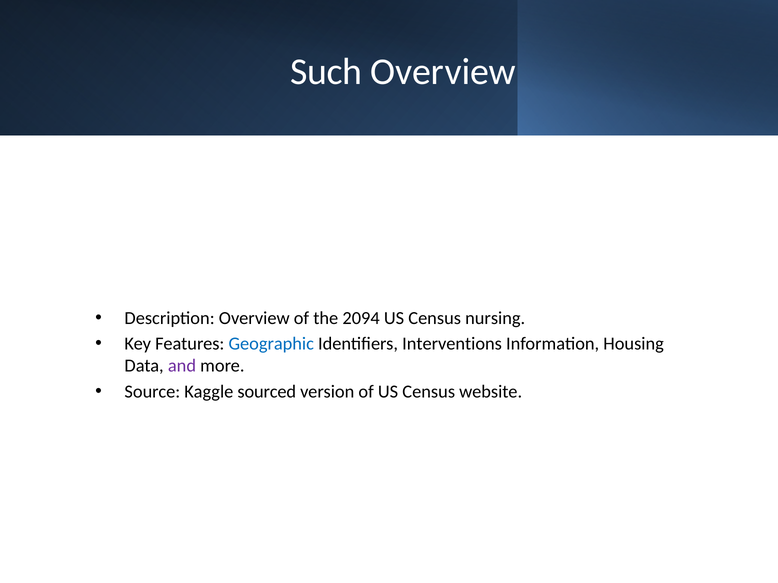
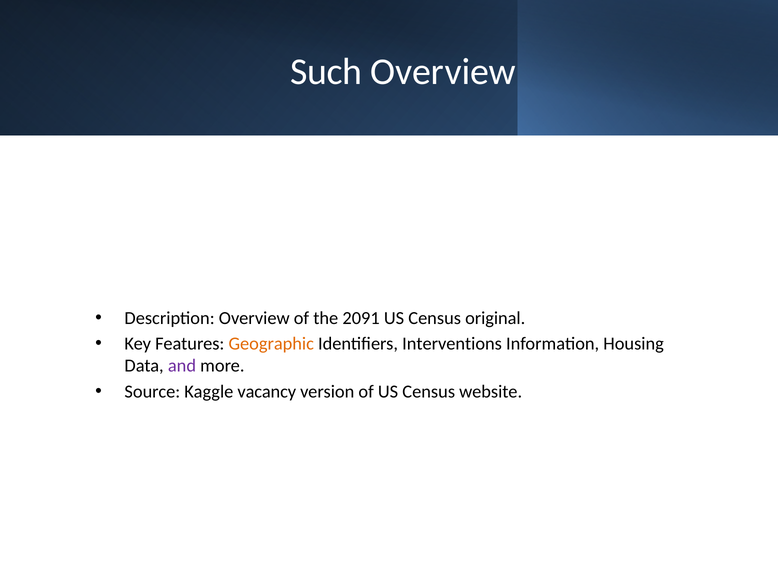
2094: 2094 -> 2091 (361, 318)
nursing: nursing -> original (495, 318)
Geographic colour: blue -> orange (271, 344)
sourced: sourced -> vacancy (267, 392)
